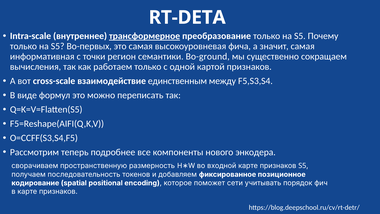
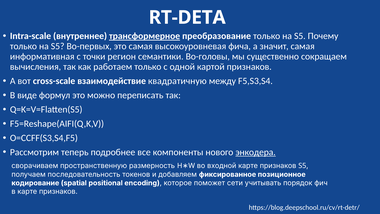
Во-ground: Во-ground -> Во-головы (208, 56)
единственным: единственным -> квадратичную (177, 81)
энкодера underline: none -> present (256, 152)
